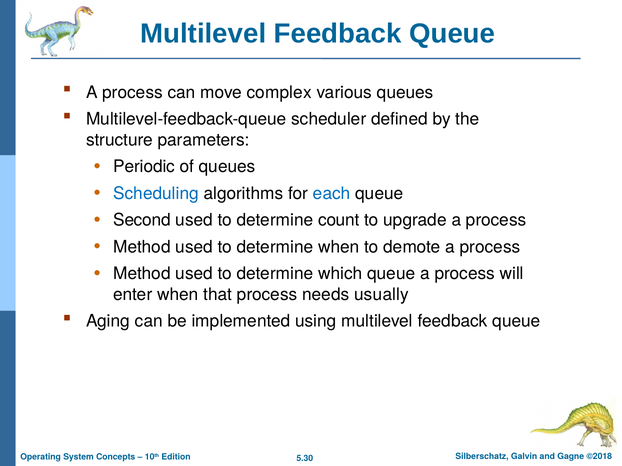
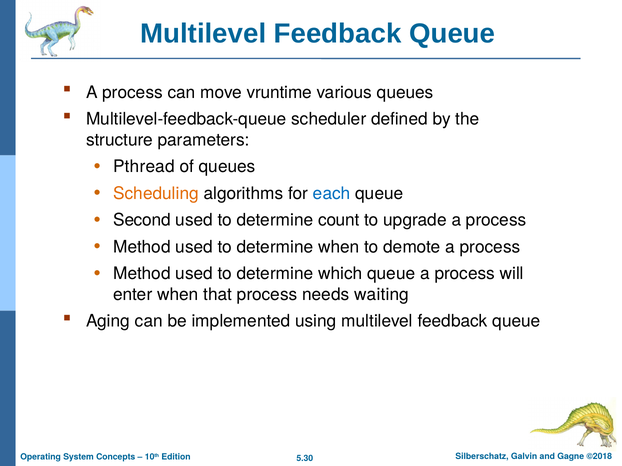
complex: complex -> vruntime (279, 93)
Periodic: Periodic -> Pthread (144, 167)
Scheduling colour: blue -> orange (156, 194)
usually: usually -> waiting (382, 295)
